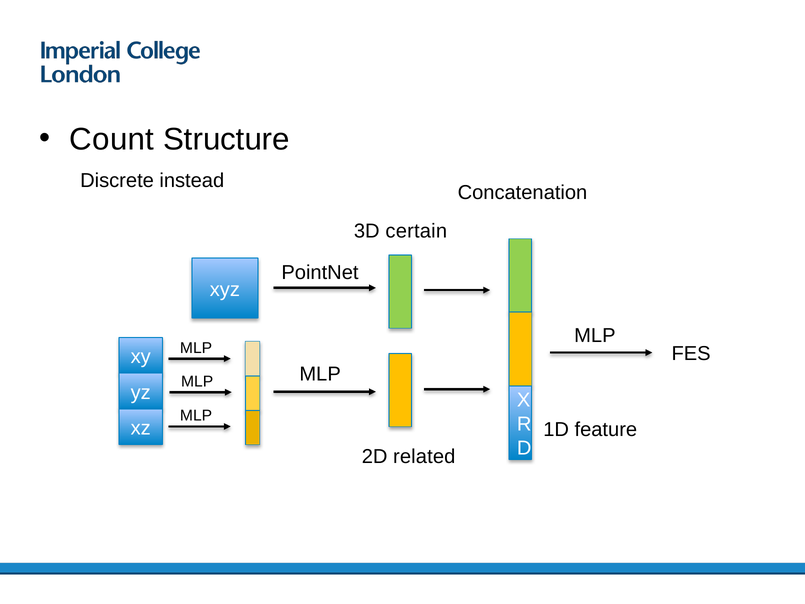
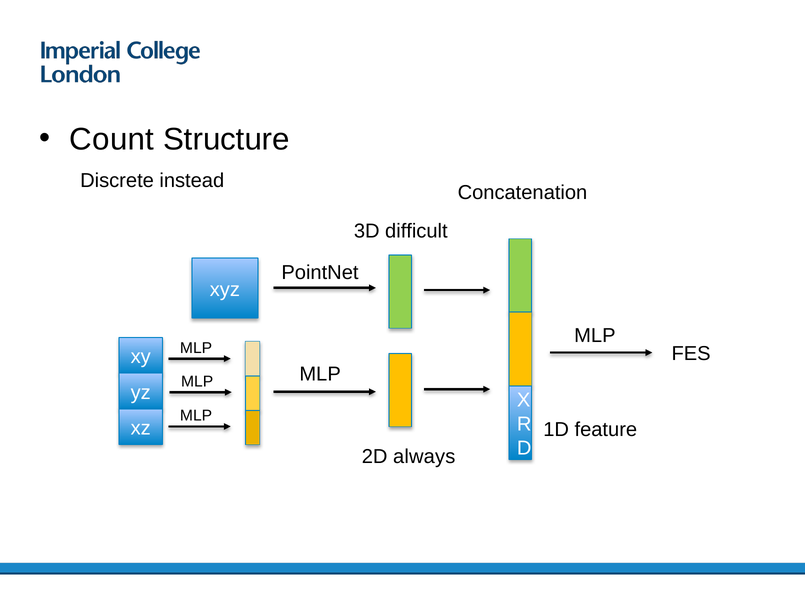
certain: certain -> difficult (416, 231)
related: related -> always (424, 456)
